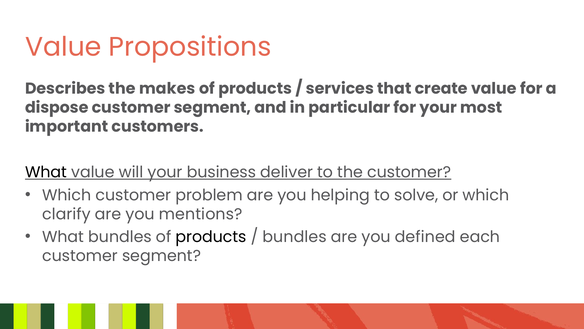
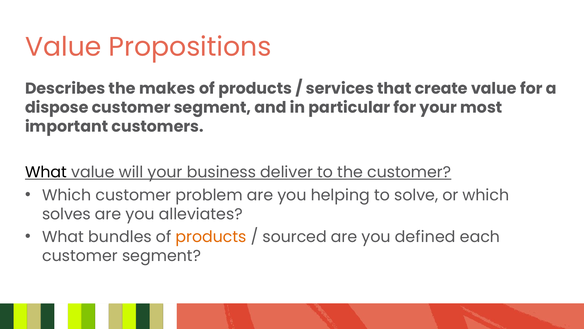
clarify: clarify -> solves (66, 214)
mentions: mentions -> alleviates (201, 214)
products colour: black -> orange (211, 237)
bundles: bundles -> sourced (295, 237)
